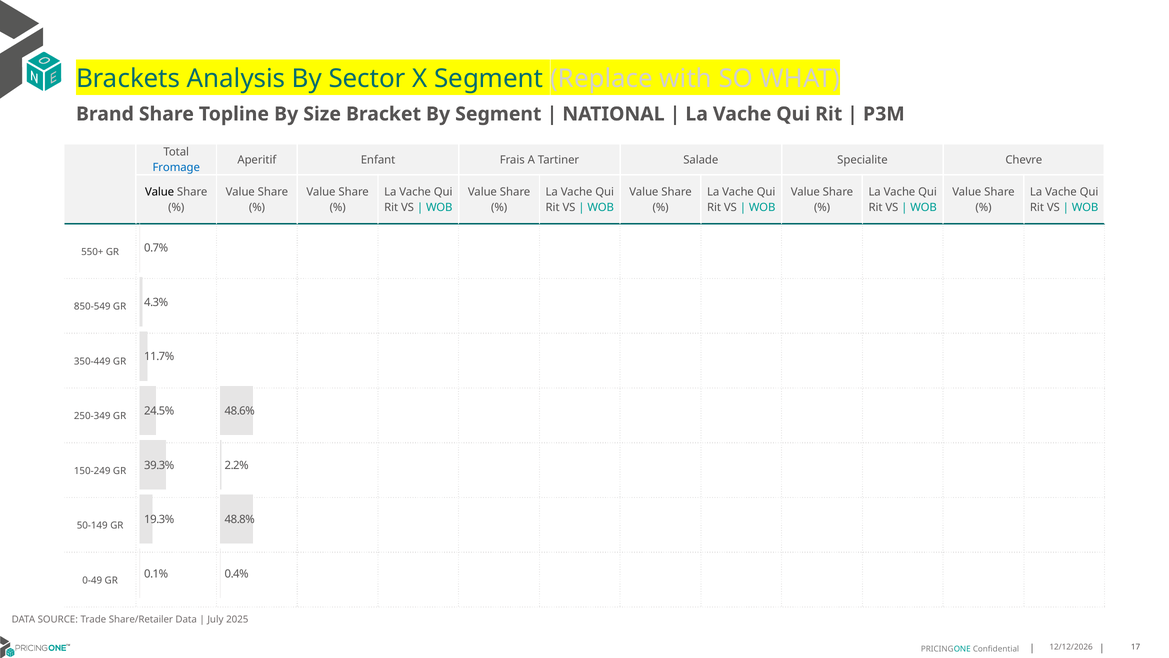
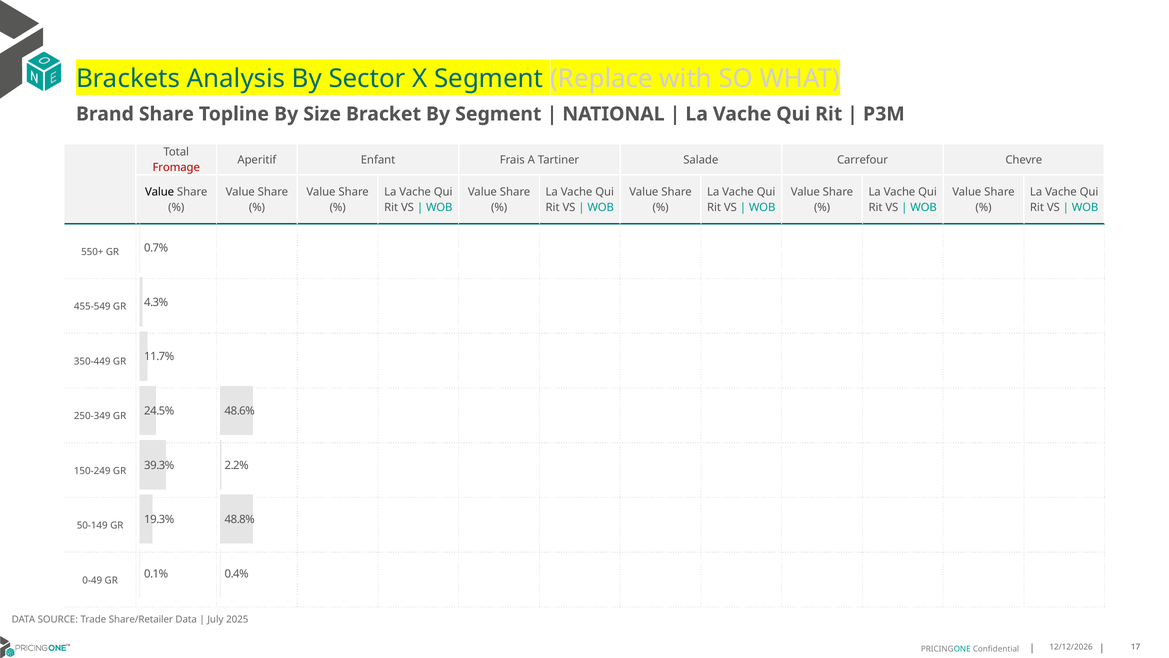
Specialite: Specialite -> Carrefour (862, 160)
Fromage colour: blue -> red (176, 167)
850-549: 850-549 -> 455-549 (92, 306)
